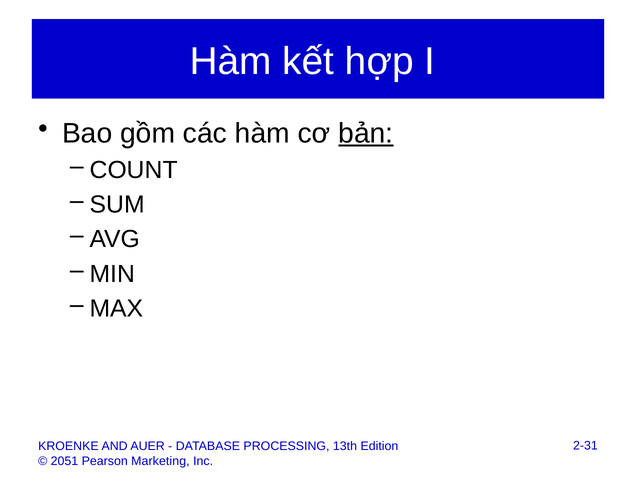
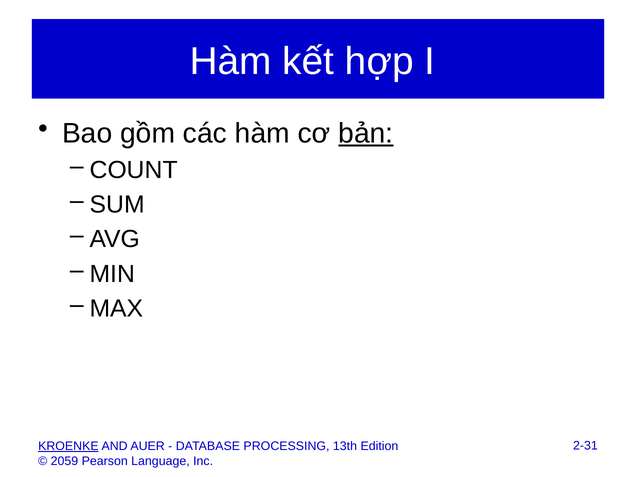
KROENKE underline: none -> present (68, 446)
2051: 2051 -> 2059 (64, 461)
Marketing: Marketing -> Language (160, 461)
